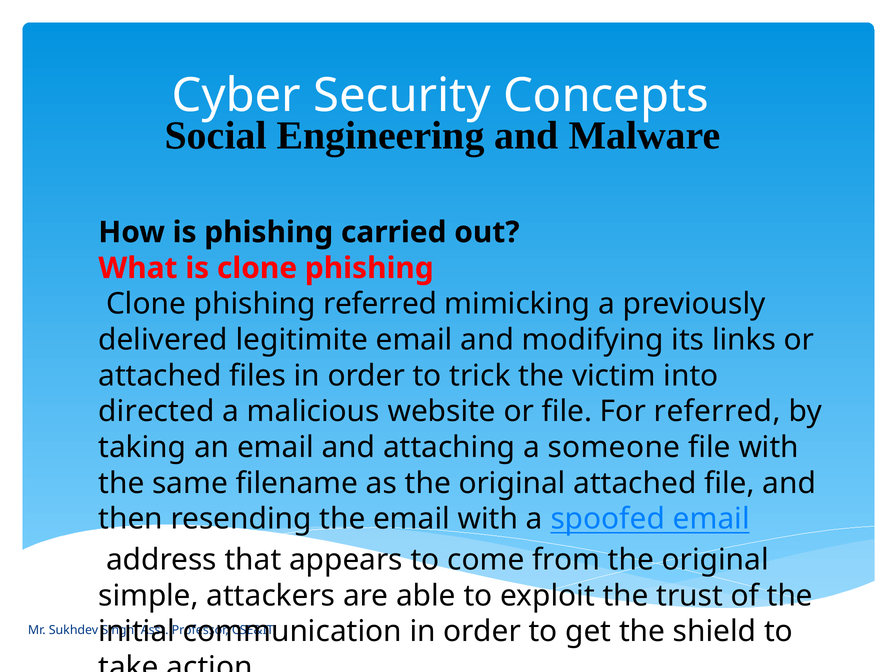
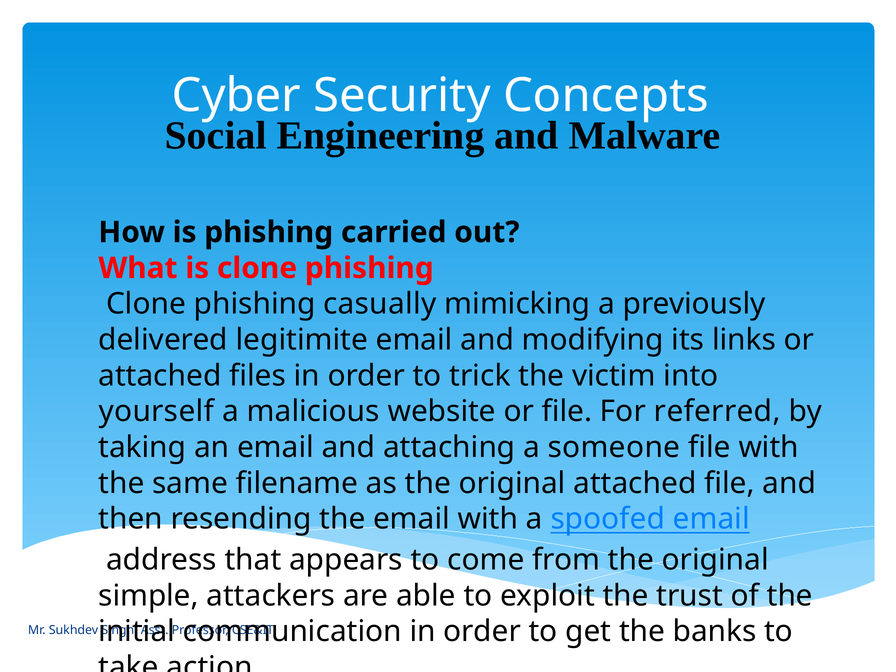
phishing referred: referred -> casually (380, 304)
directed: directed -> yourself (156, 412)
shield: shield -> banks (715, 631)
